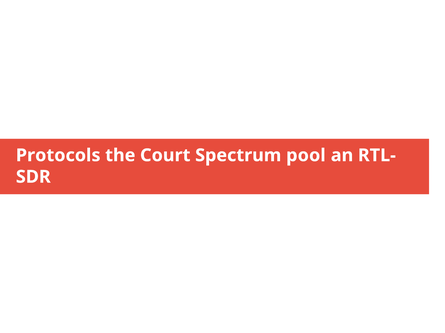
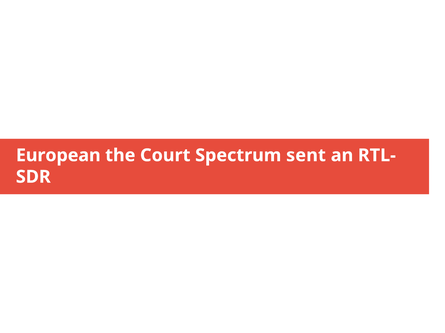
Protocols: Protocols -> European (58, 156)
pool: pool -> sent (306, 156)
